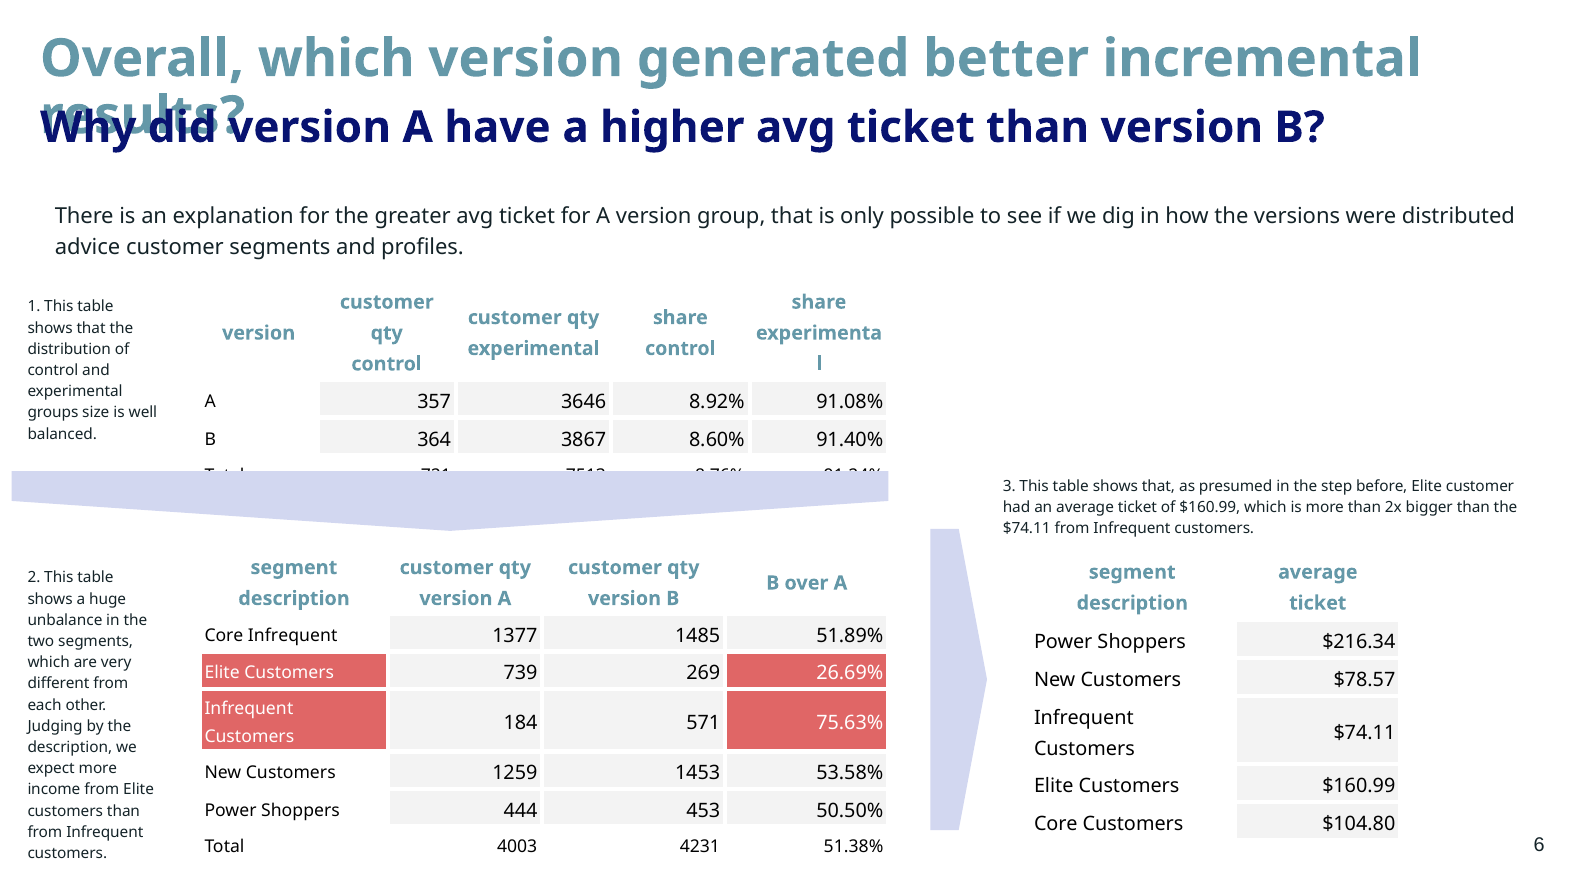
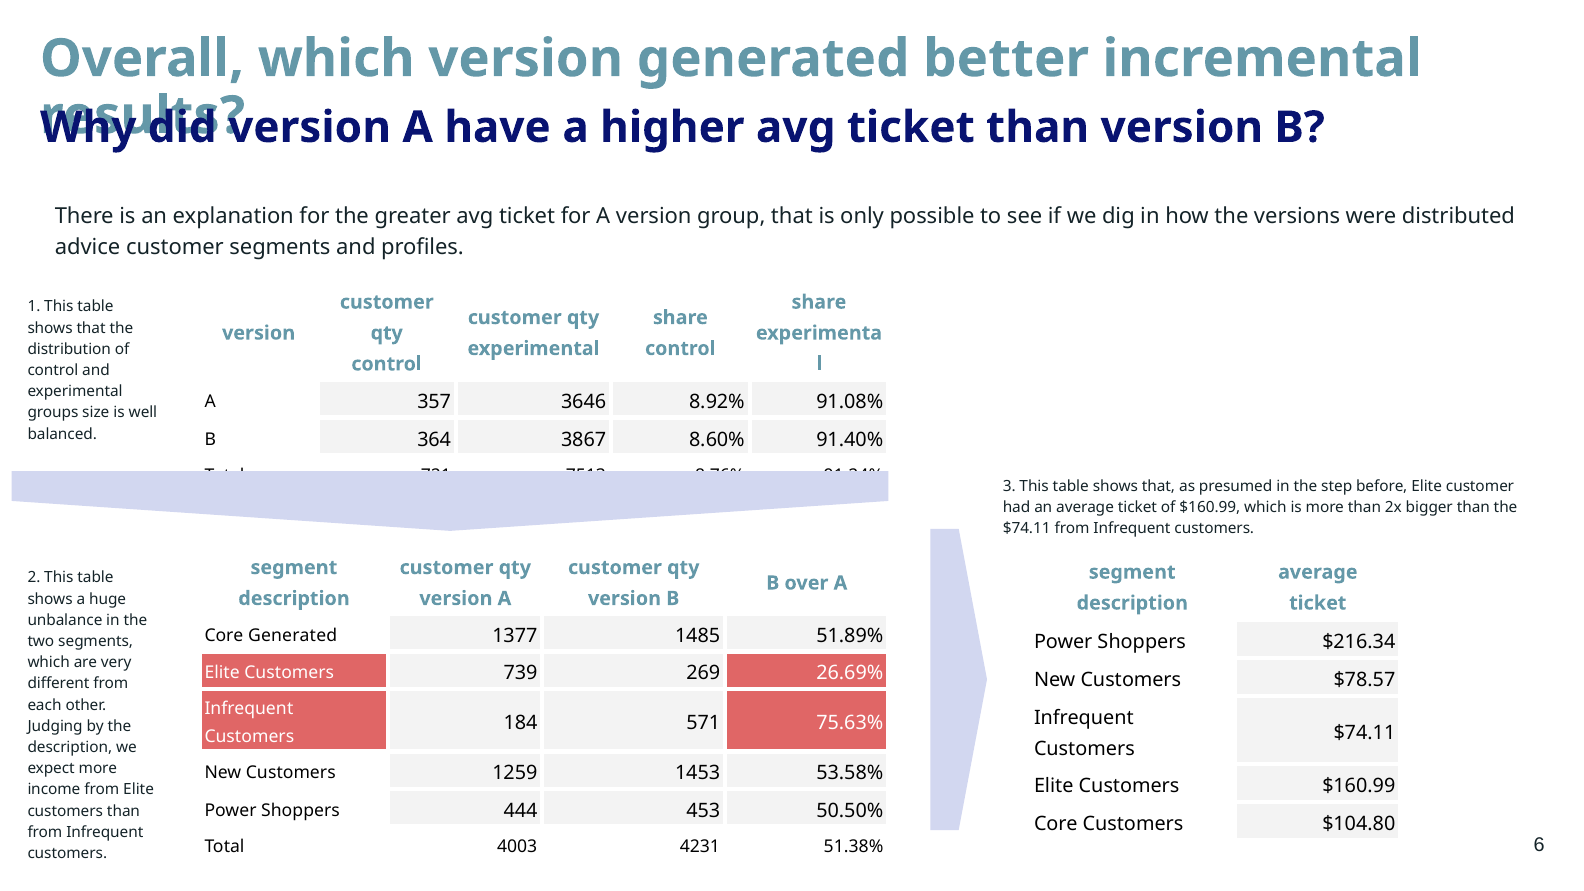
Core Infrequent: Infrequent -> Generated (293, 636)
